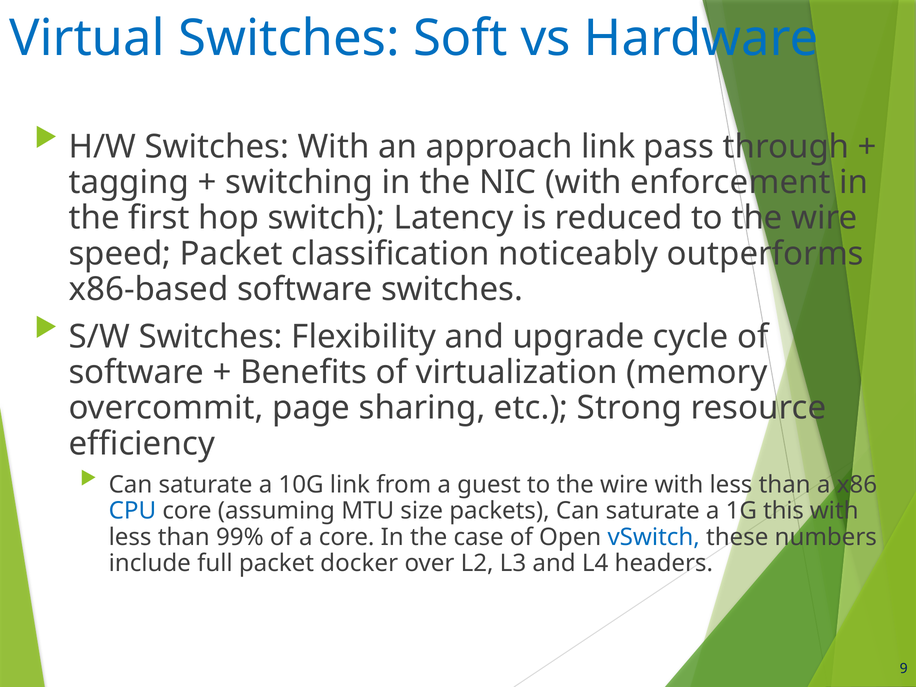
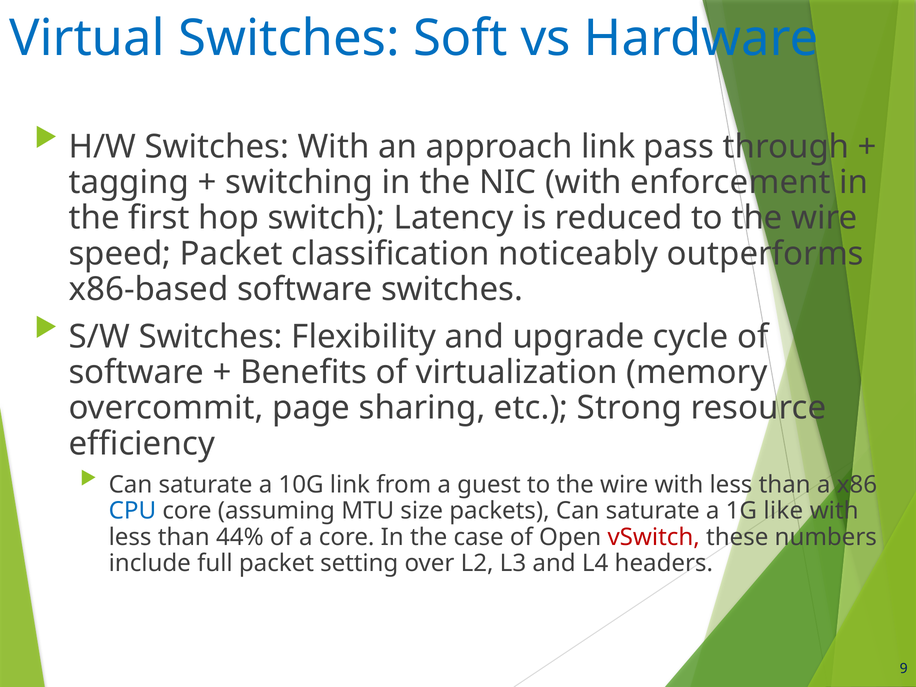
this: this -> like (783, 511)
99%: 99% -> 44% (240, 537)
vSwitch colour: blue -> red (654, 537)
docker: docker -> setting (359, 563)
